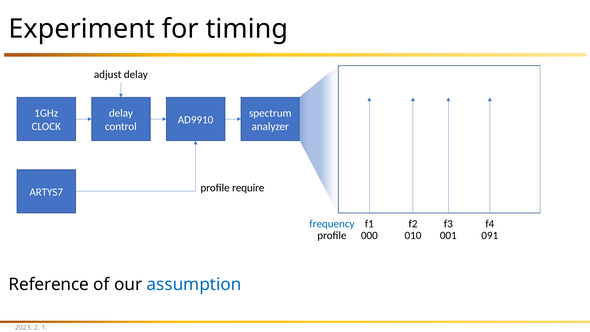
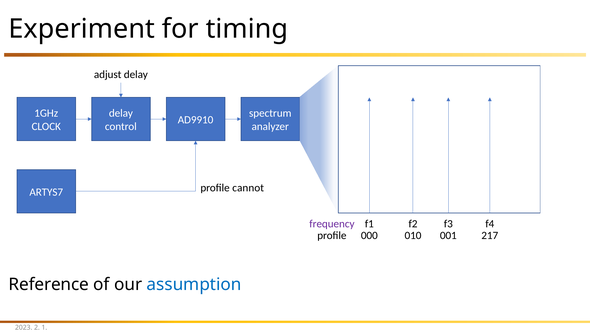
require: require -> cannot (248, 188)
frequency colour: blue -> purple (332, 224)
091: 091 -> 217 (490, 235)
